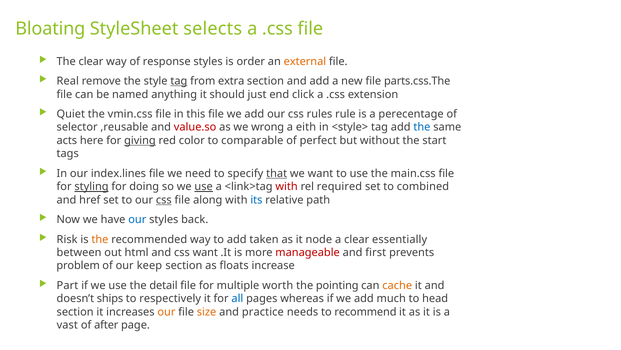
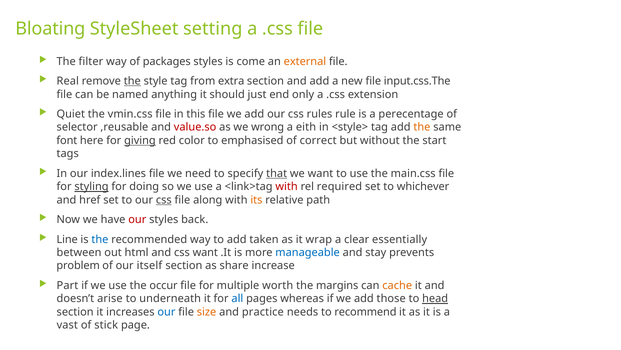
selects: selects -> setting (213, 28)
The clear: clear -> filter (91, 61)
response: response -> packages (167, 61)
order: order -> come (251, 61)
the underline: none -> present (132, 81)
tag underline: present -> none (179, 81)
parts.css.The: parts.css.The -> input.css.The (417, 81)
click: click -> only (303, 94)
the colour: blue -> orange (422, 127)
acts: acts -> font (67, 140)
comparable: comparable -> emphasised (252, 140)
perfect: perfect -> correct (318, 140)
use underline: present -> none (204, 186)
combined: combined -> whichever (423, 186)
its colour: blue -> orange (256, 200)
our colour: blue -> red (137, 219)
Risk: Risk -> Line (67, 239)
the colour: orange -> blue (100, 239)
node: node -> wrap (319, 239)
manageable colour: red -> blue (308, 252)
first: first -> stay (376, 252)
keep: keep -> itself (149, 265)
floats: floats -> share (234, 265)
detail: detail -> occur (164, 285)
pointing: pointing -> margins (337, 285)
ships: ships -> arise (110, 298)
respectively: respectively -> underneath (170, 298)
much: much -> those (391, 298)
head underline: none -> present (435, 298)
our colour: orange -> blue (166, 311)
after: after -> stick (106, 325)
